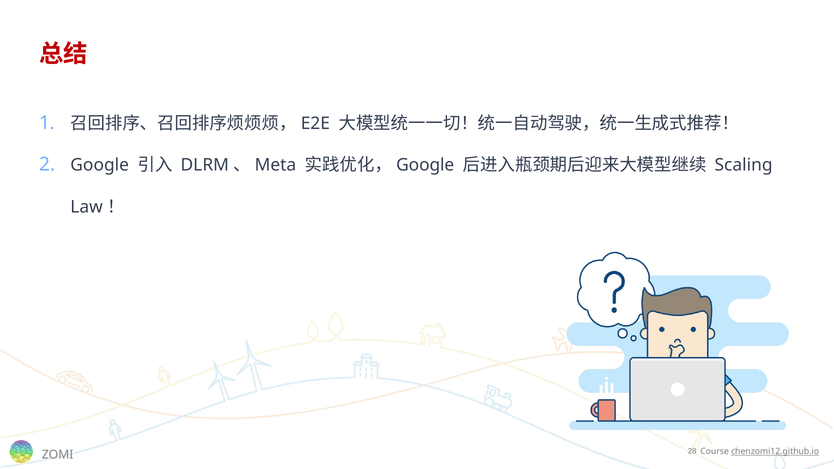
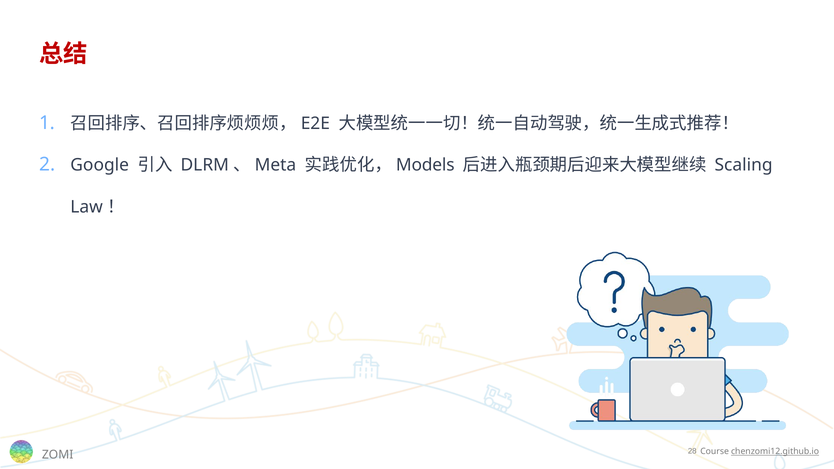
Google: Google -> Models (425, 165)
